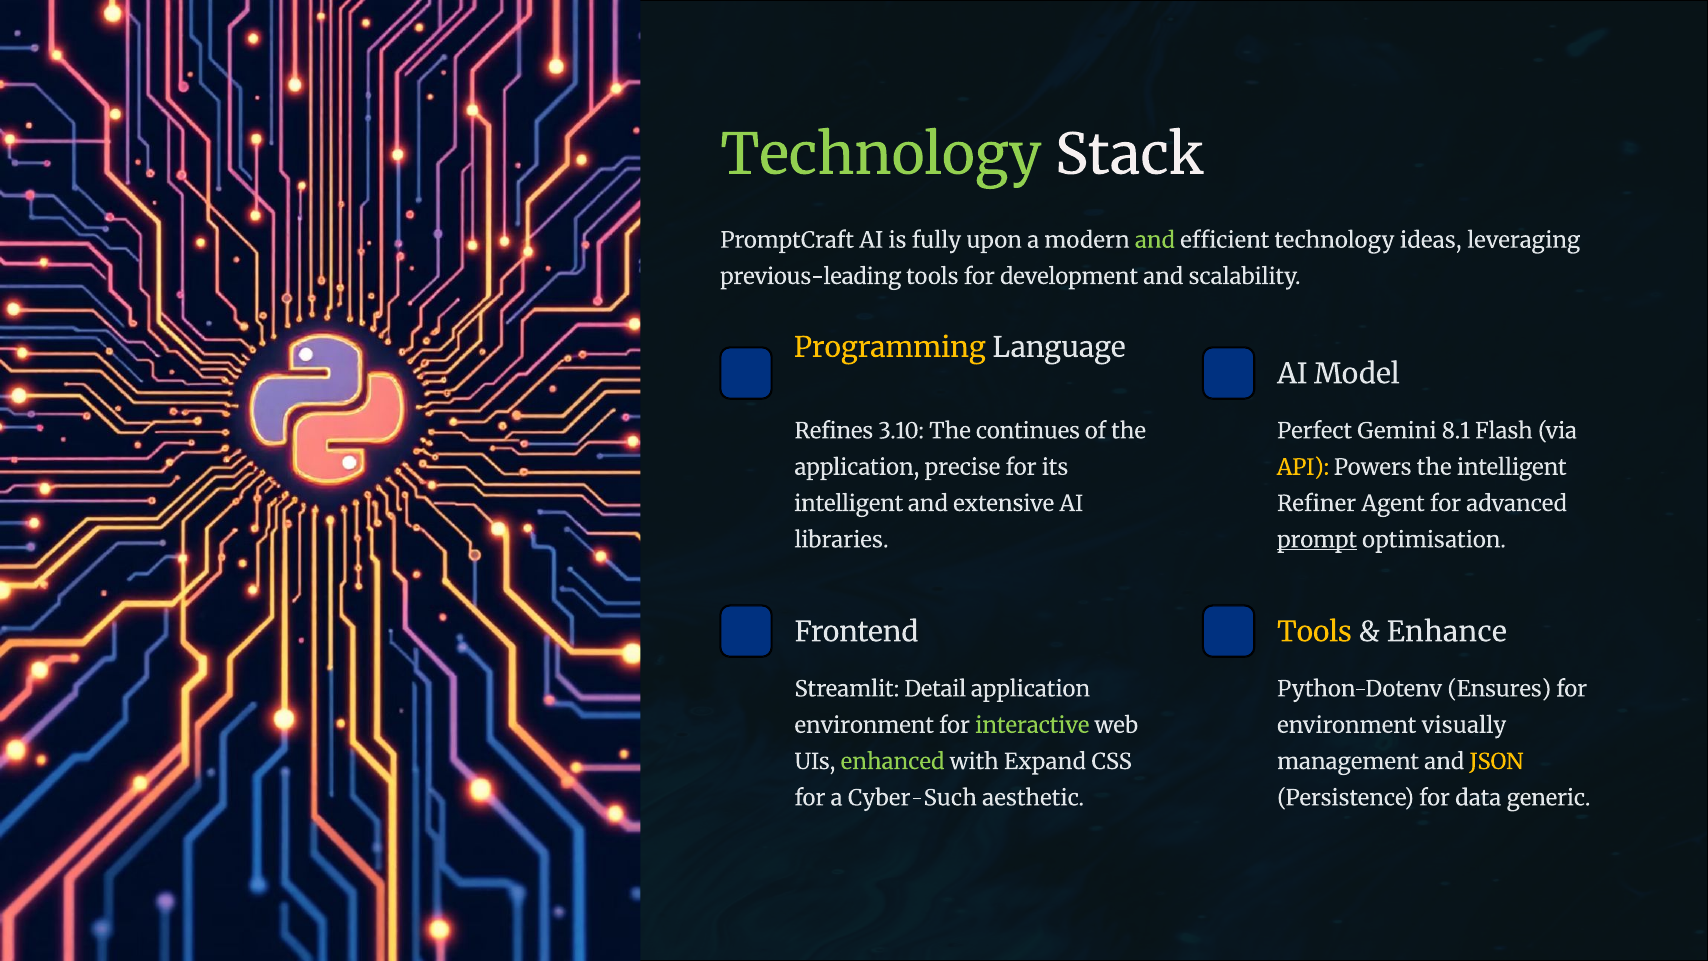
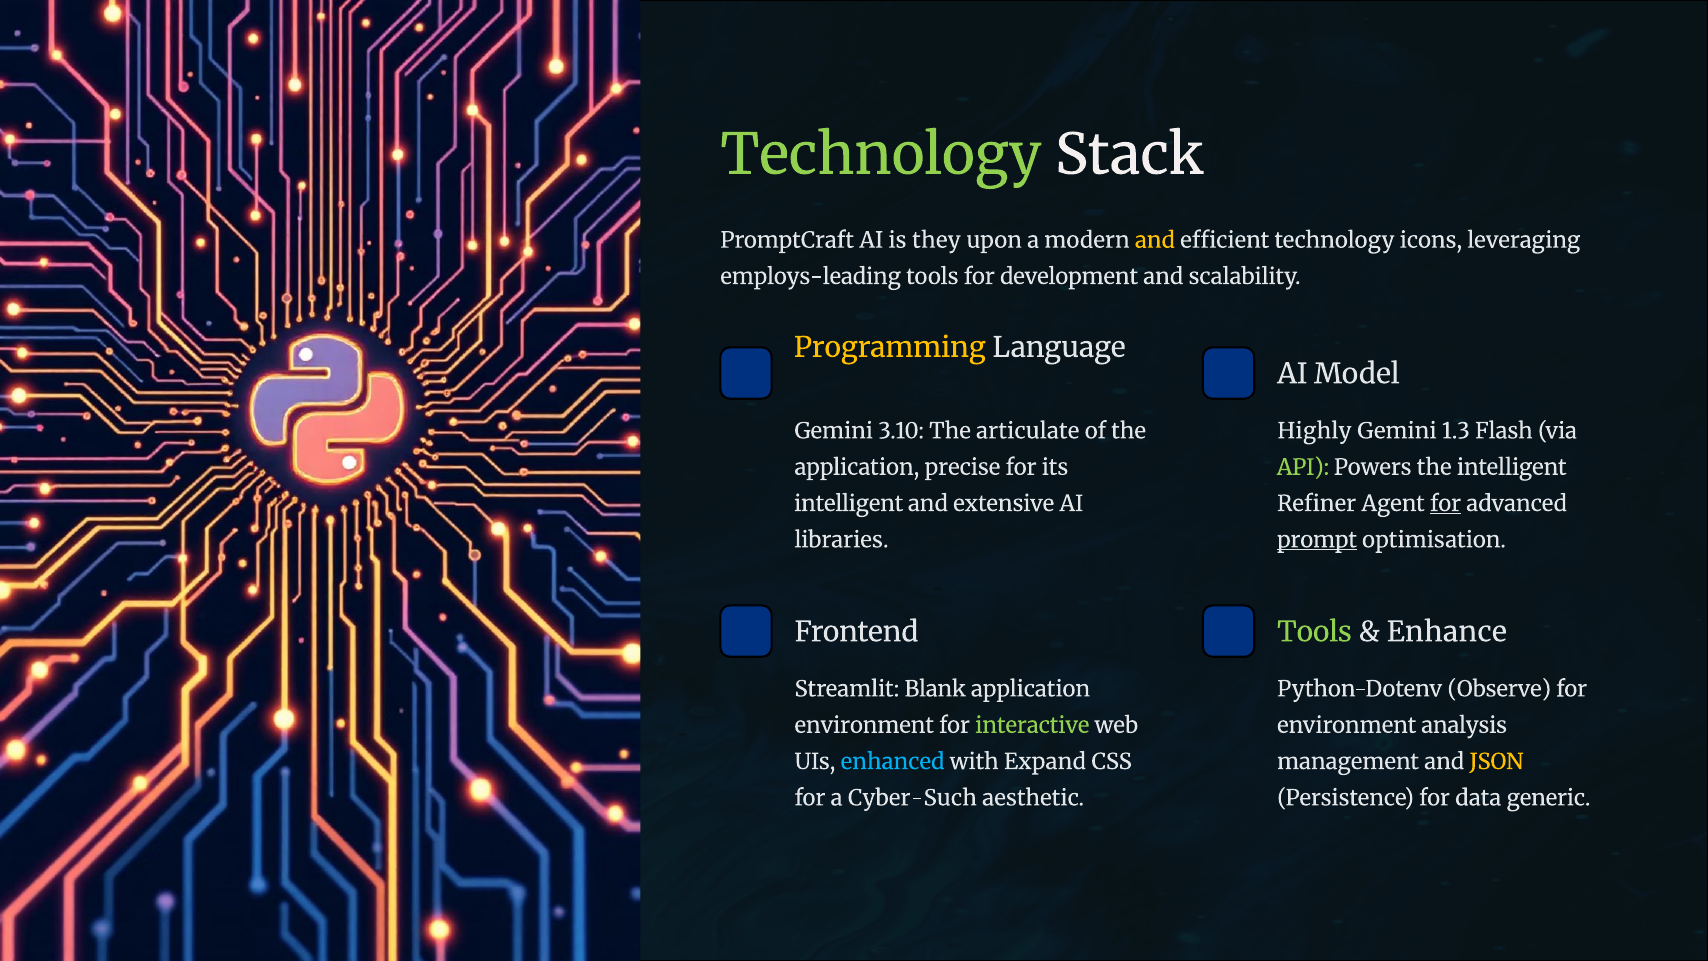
fully: fully -> they (936, 240)
and colour: light green -> yellow (1155, 240)
ideas: ideas -> icons (1431, 240)
previous-leading: previous-leading -> employs-leading (811, 277)
Refines: Refines -> Gemini (834, 431)
continues: continues -> articulate (1028, 431)
Perfect: Perfect -> Highly (1314, 431)
8.1: 8.1 -> 1.3 (1456, 431)
API colour: yellow -> light green (1303, 467)
for underline: none -> present (1446, 504)
Tools colour: yellow -> light green (1314, 632)
Detail: Detail -> Blank (935, 689)
Ensures: Ensures -> Observe (1499, 689)
visually: visually -> analysis (1464, 725)
enhanced colour: light green -> light blue (893, 762)
